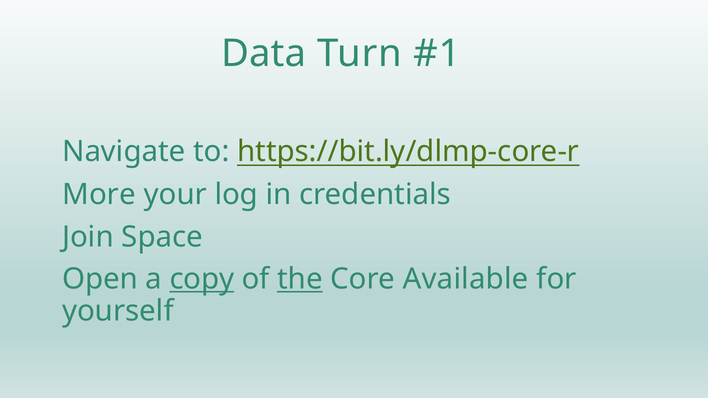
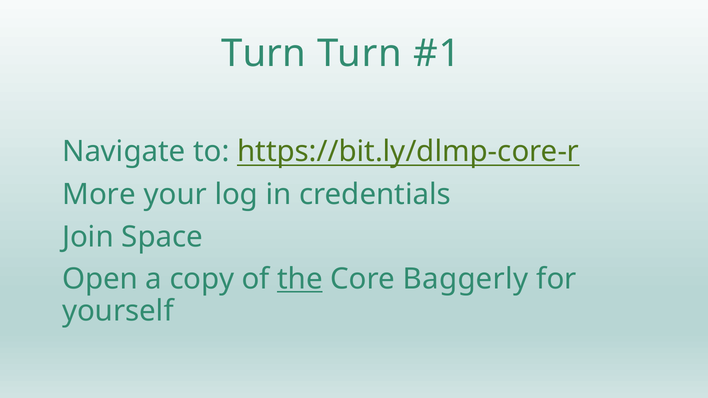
Data: Data -> Turn (264, 53)
copy underline: present -> none (202, 279)
Available: Available -> Baggerly (466, 279)
